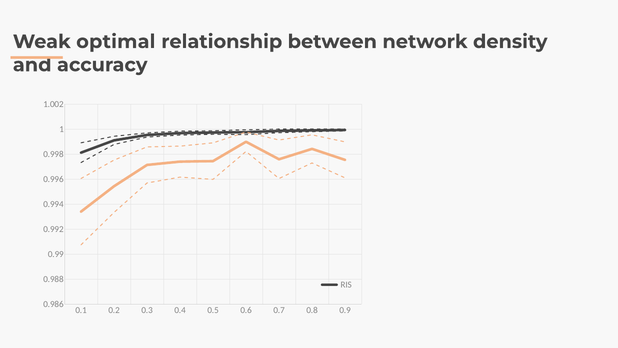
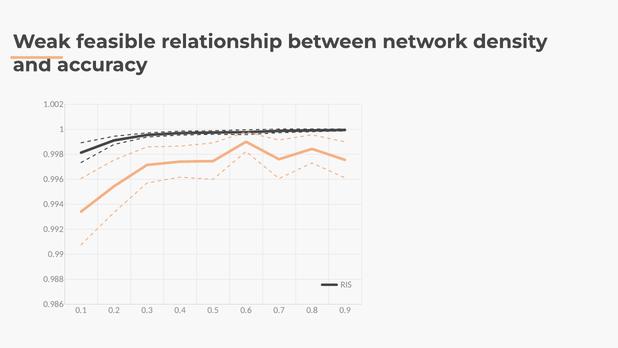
optimal: optimal -> feasible (116, 42)
